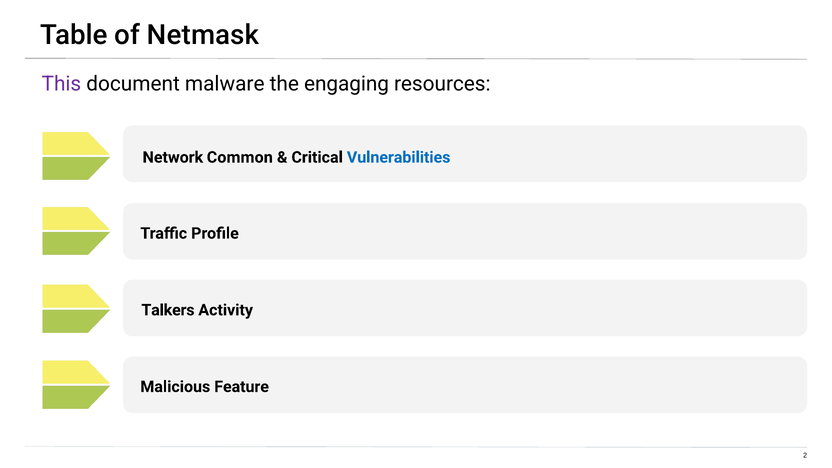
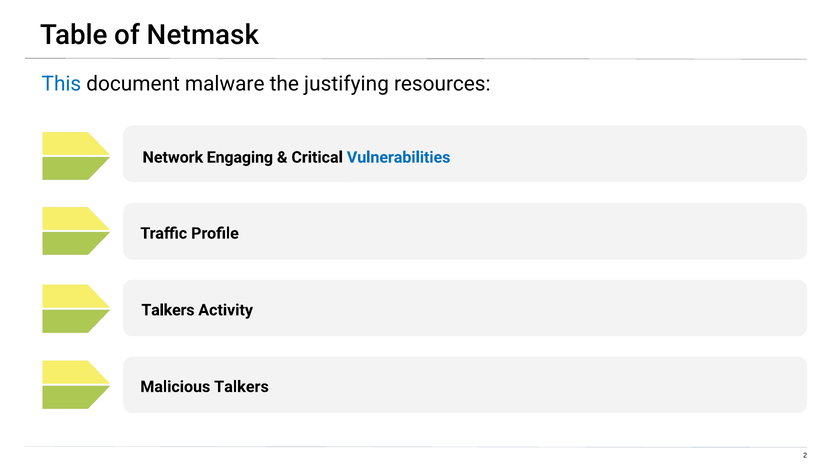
This colour: purple -> blue (61, 84)
engaging: engaging -> justifying (347, 84)
Common: Common -> Engaging (240, 157)
Malicious Feature: Feature -> Talkers (242, 387)
